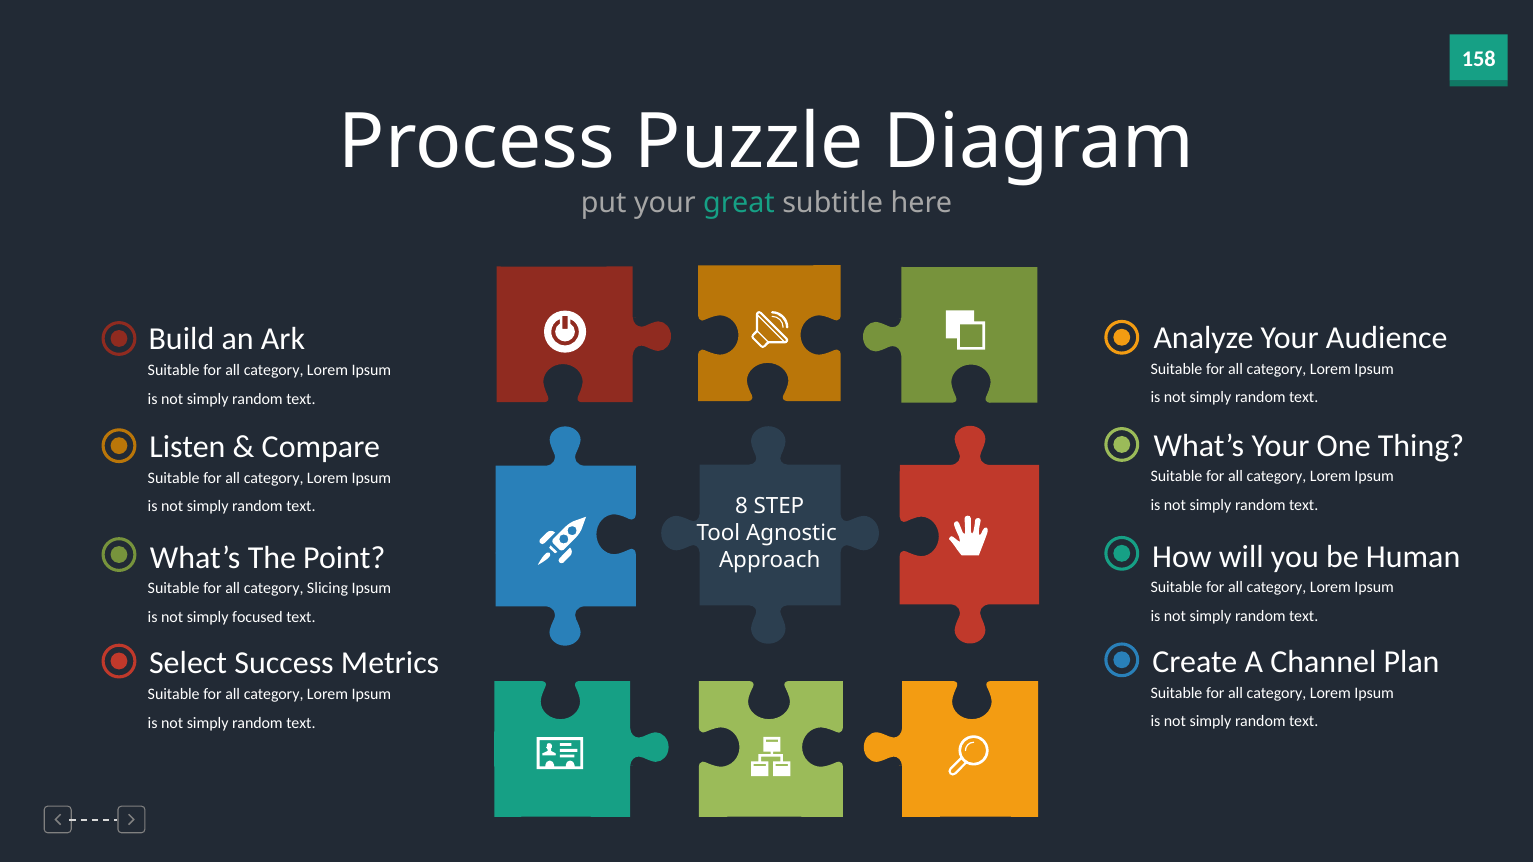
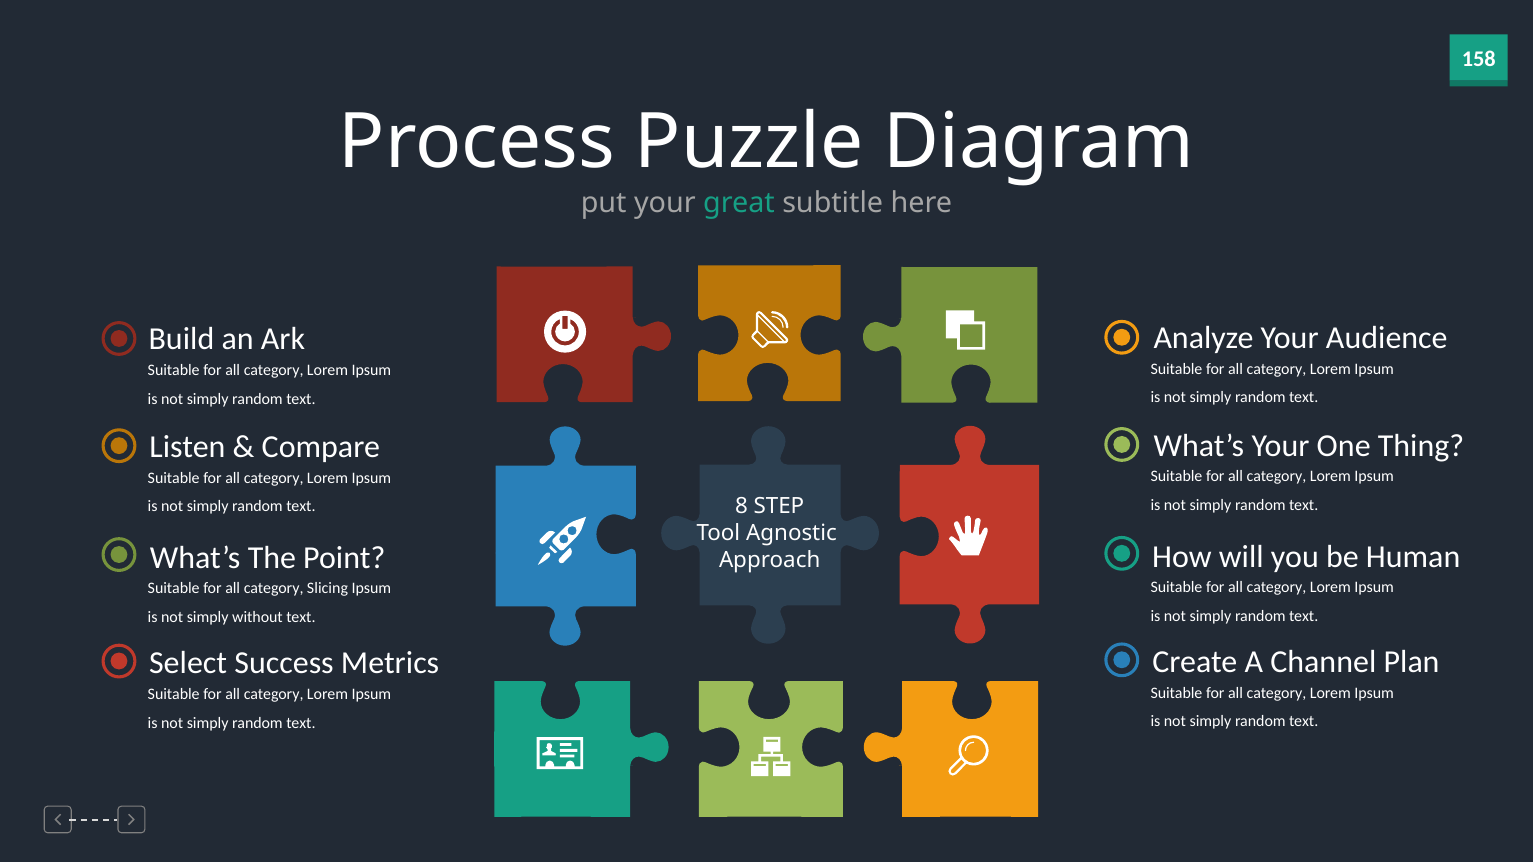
focused: focused -> without (258, 618)
